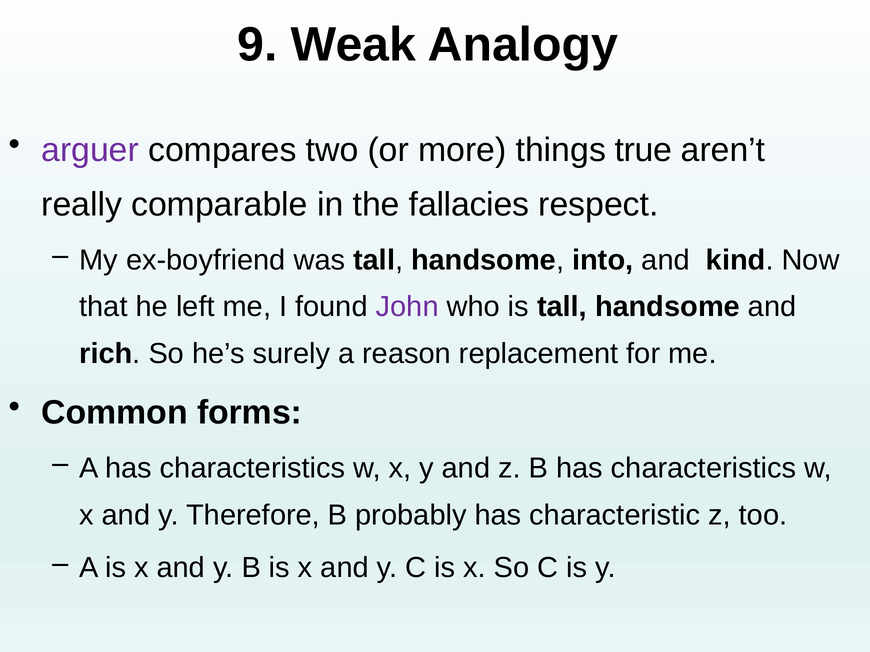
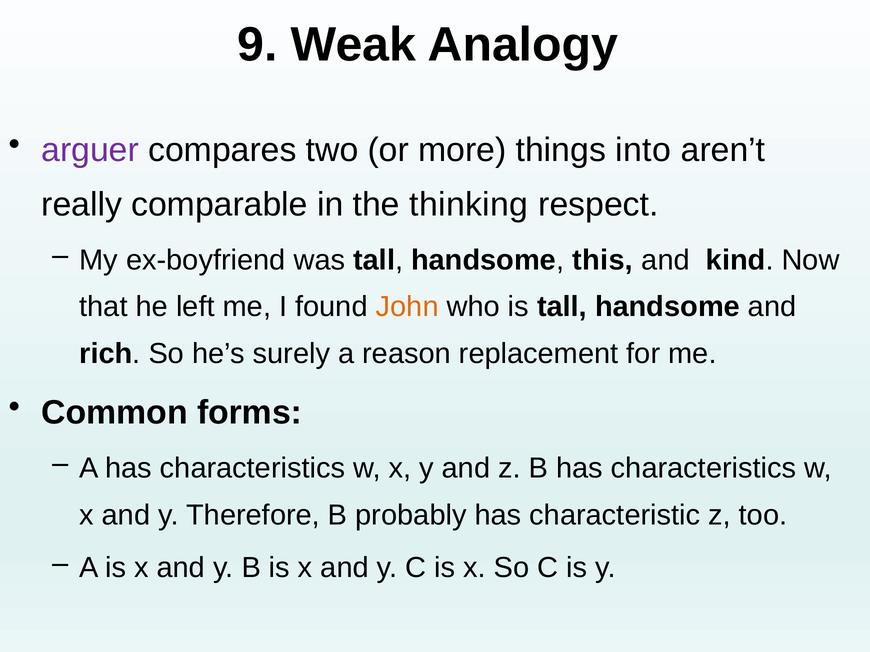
true: true -> into (643, 150)
fallacies: fallacies -> thinking (469, 205)
into: into -> this (603, 260)
John colour: purple -> orange (407, 307)
